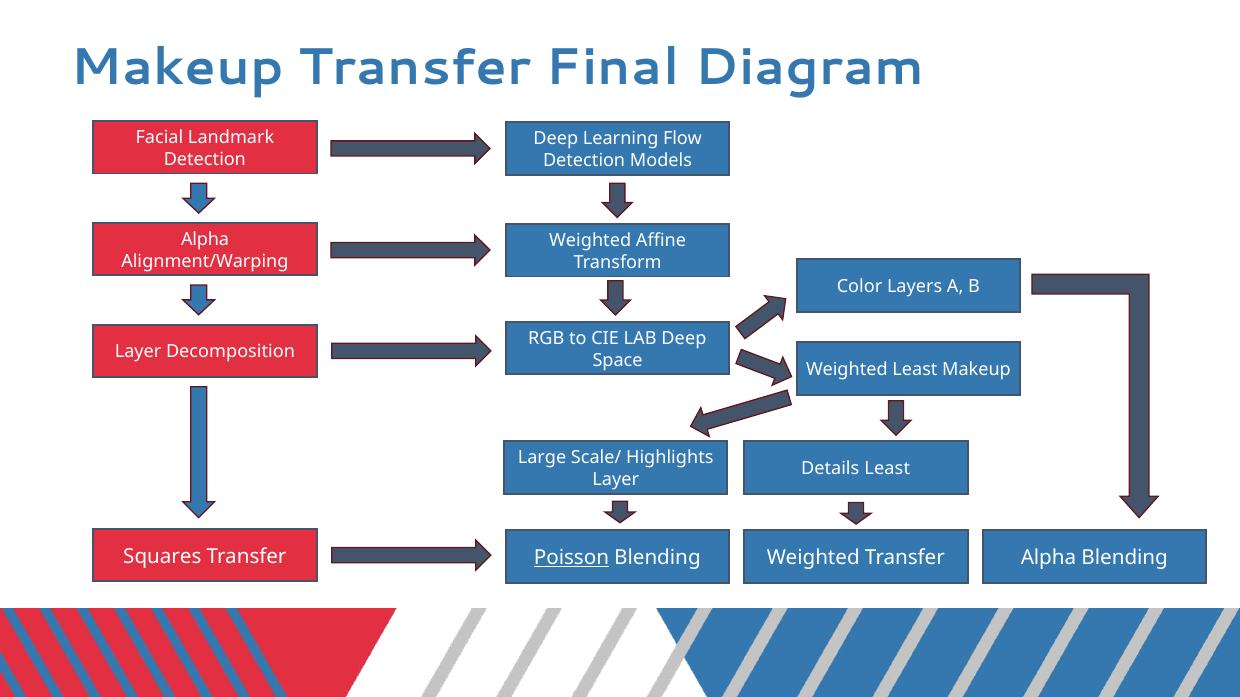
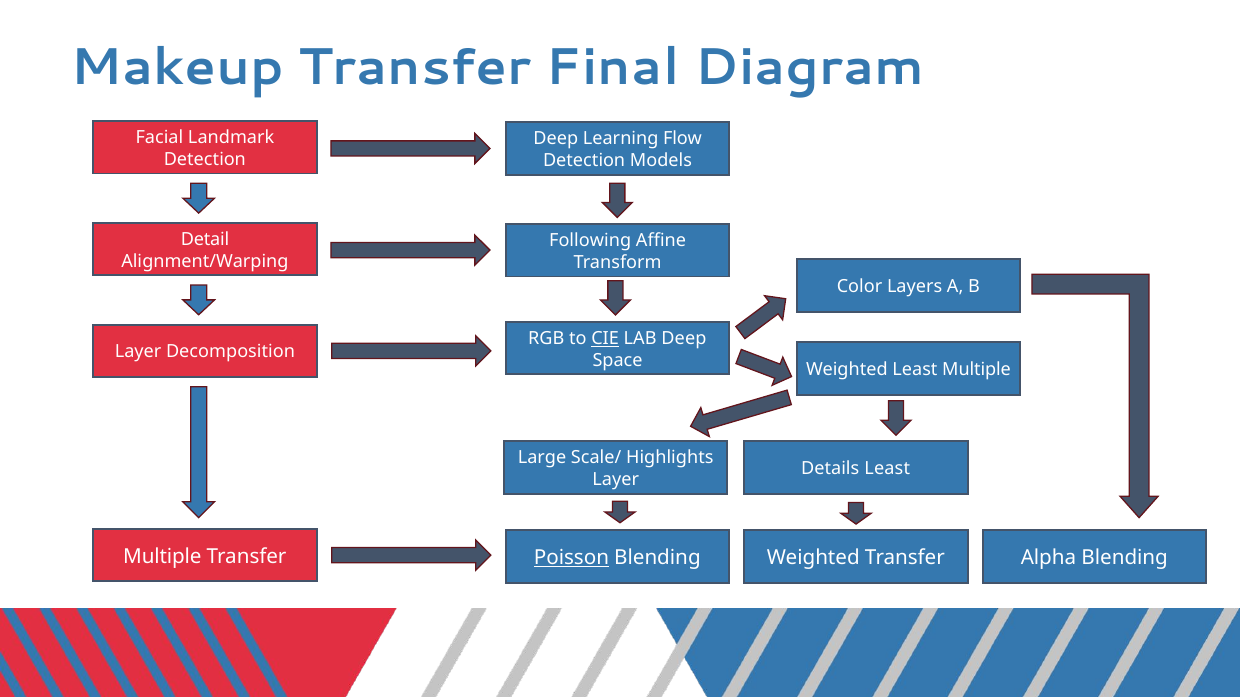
Alpha: Alpha -> Detail (205, 240)
Weighted: Weighted -> Following (590, 241)
CIE underline: none -> present (605, 339)
Least Makeup: Makeup -> Multiple (977, 370)
Squares: Squares -> Multiple (162, 557)
